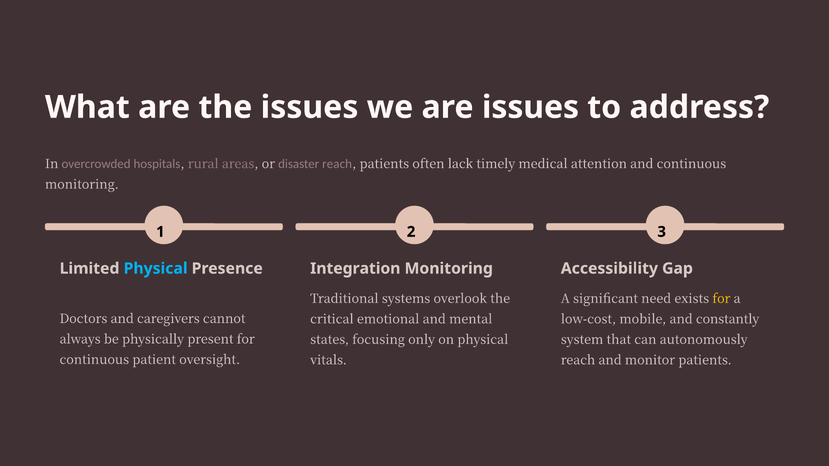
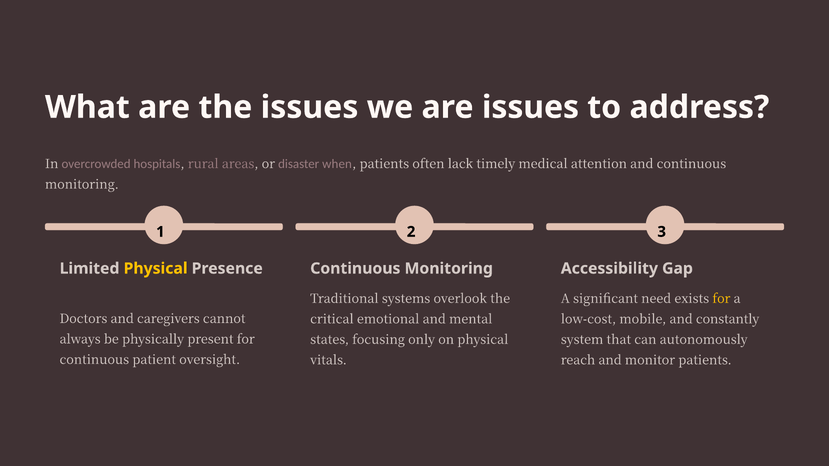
disaster reach: reach -> when (337, 164)
Physical colour: light blue -> yellow (156, 269)
Integration: Integration -> Continuous (355, 269)
